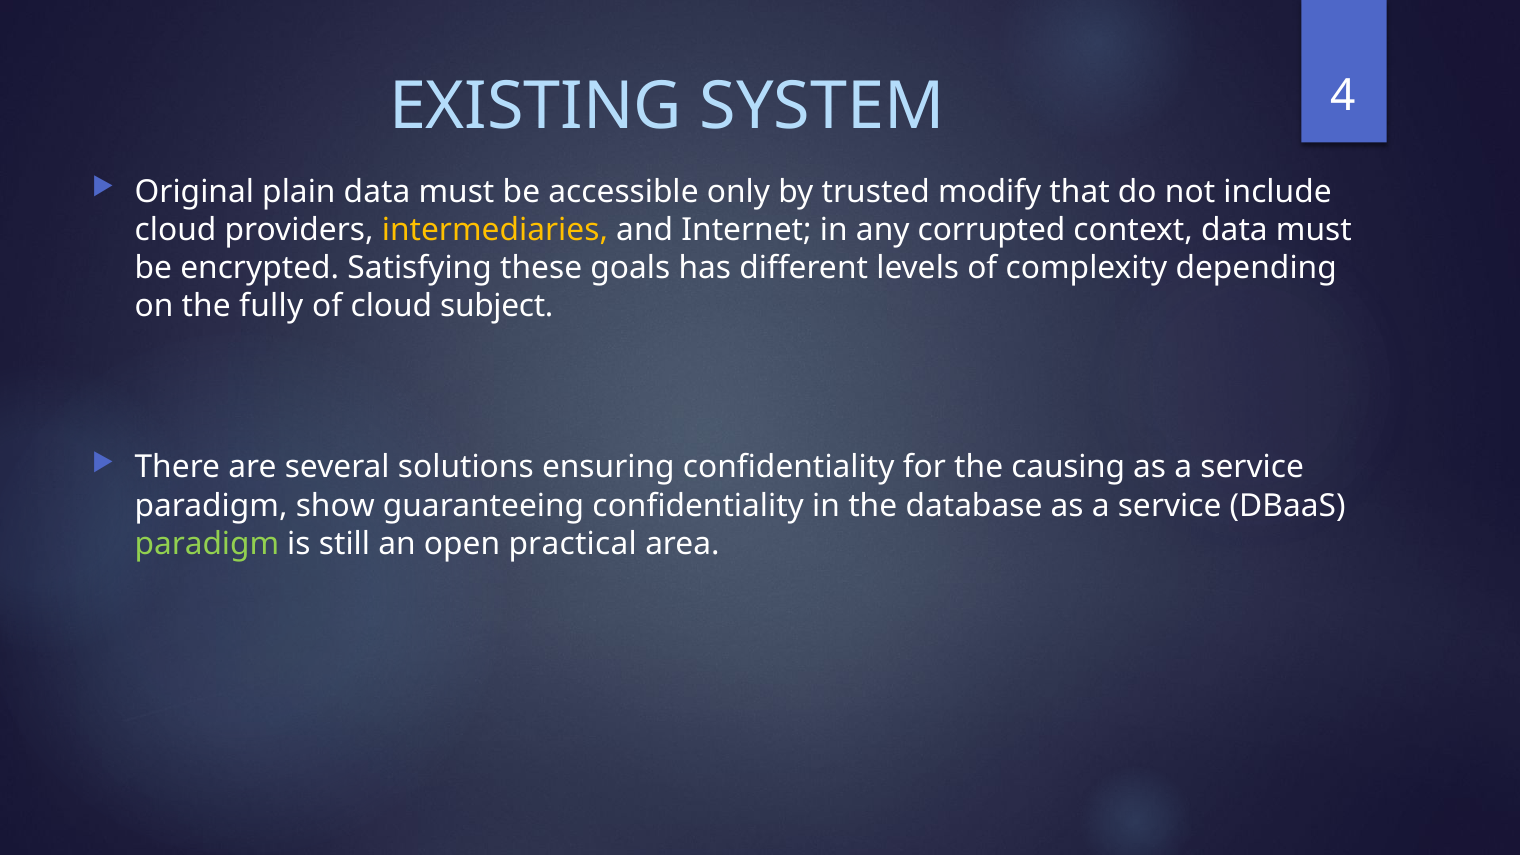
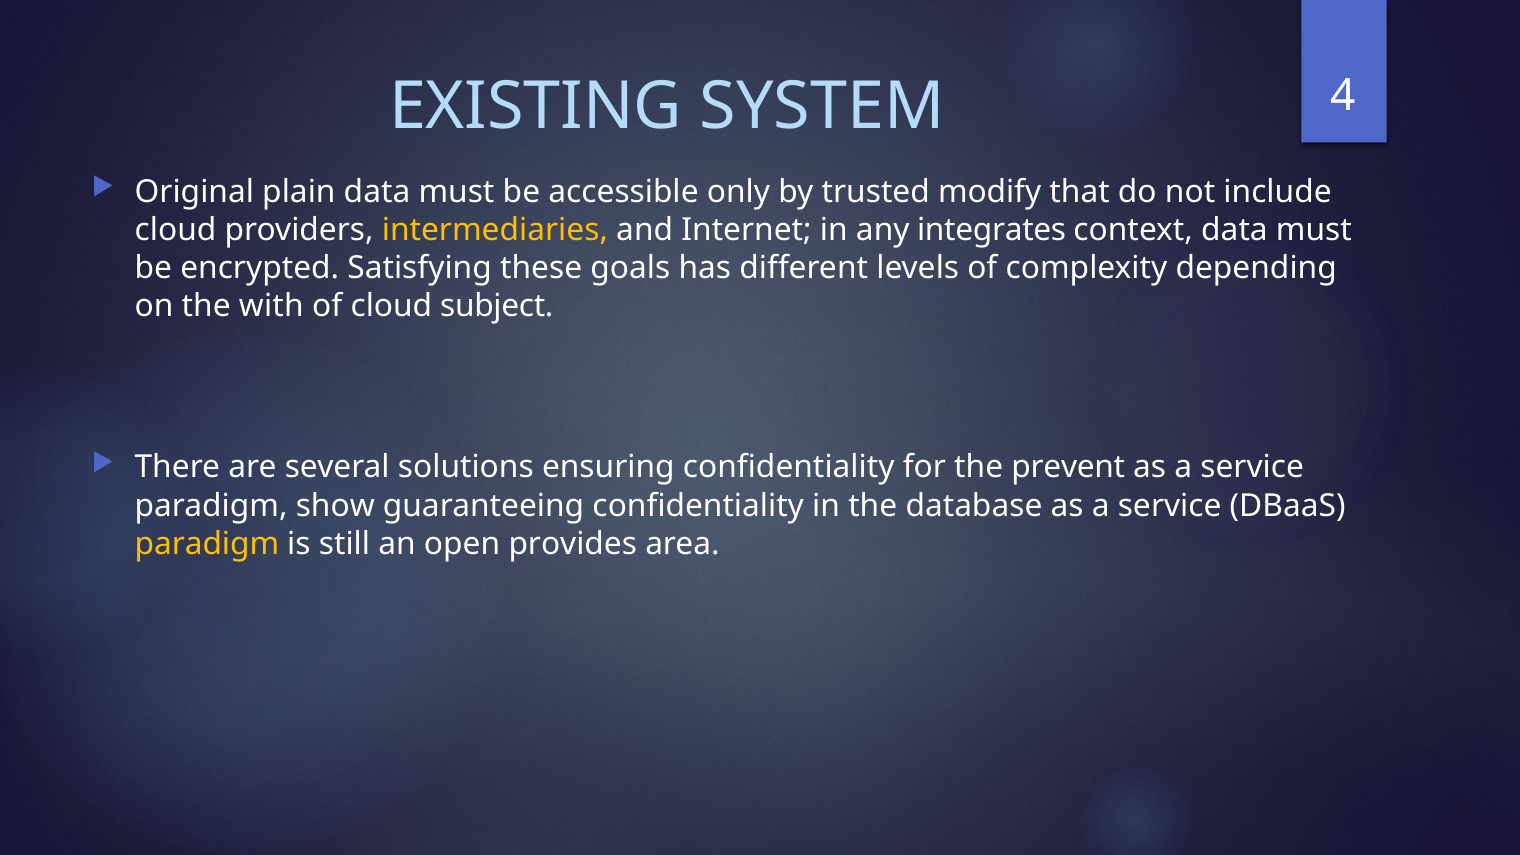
corrupted: corrupted -> integrates (992, 230)
fully: fully -> with (271, 306)
causing: causing -> prevent (1068, 468)
paradigm colour: light green -> yellow (207, 544)
practical: practical -> provides (573, 544)
